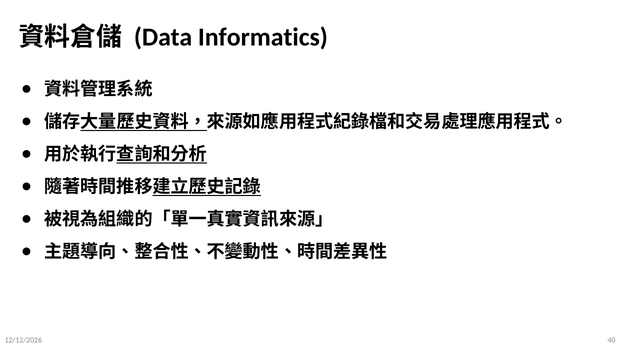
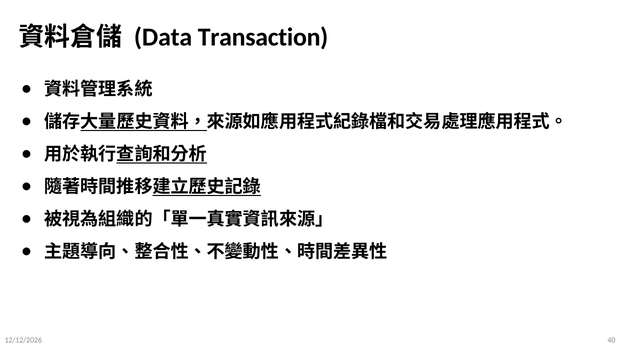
Informatics: Informatics -> Transaction (263, 37)
